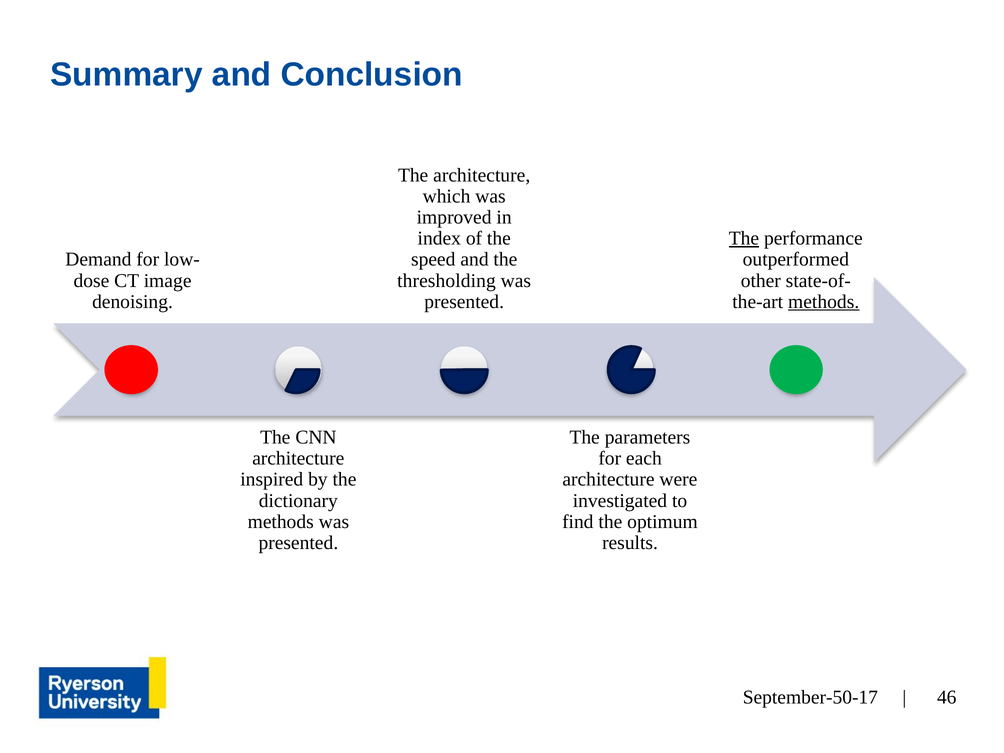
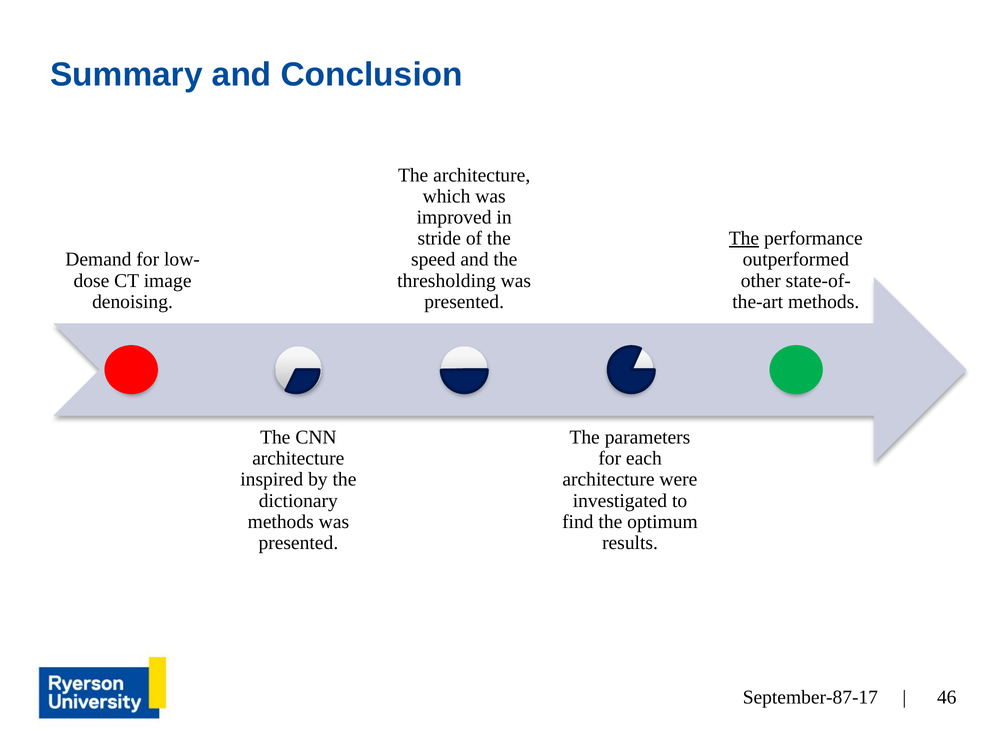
index: index -> stride (439, 238)
methods underline: present -> none (824, 302)
September-50-17: September-50-17 -> September-87-17 (810, 697)
